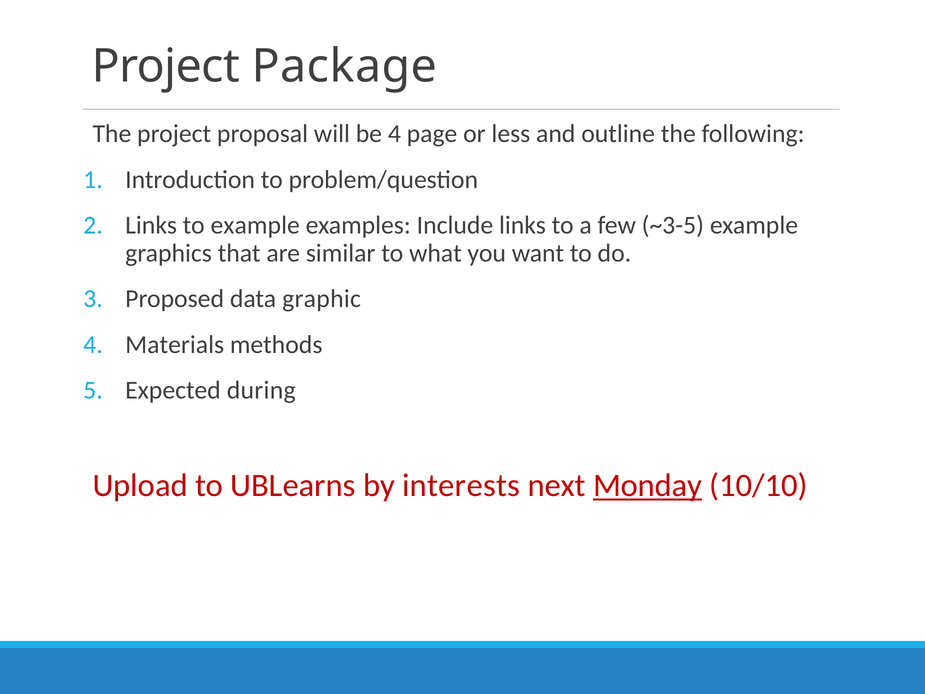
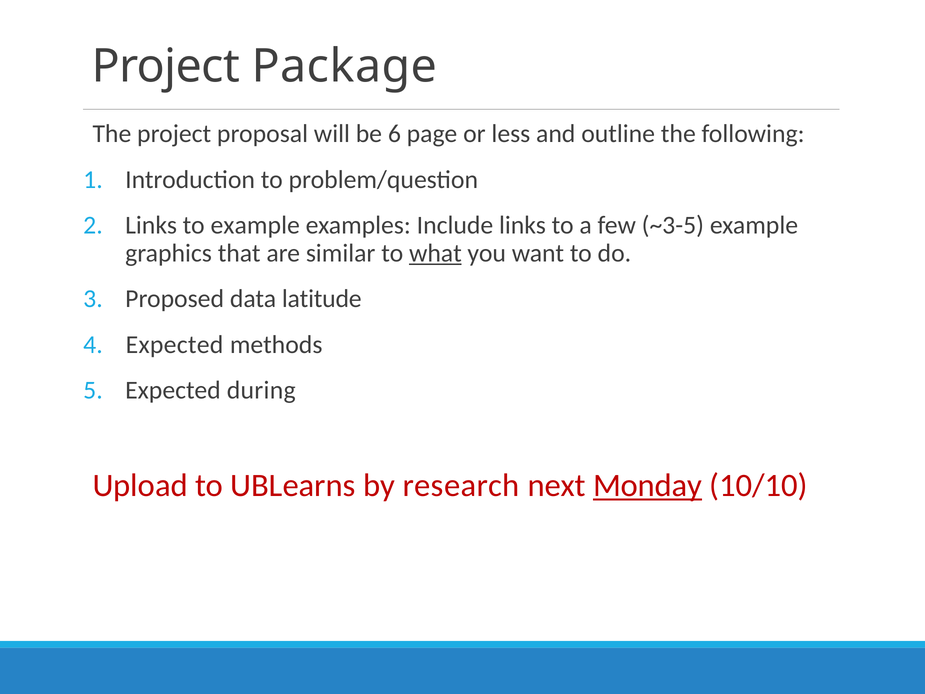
be 4: 4 -> 6 (394, 134)
what underline: none -> present (435, 253)
graphic: graphic -> latitude (322, 299)
Materials: Materials -> Expected (175, 345)
interests: interests -> research (461, 486)
